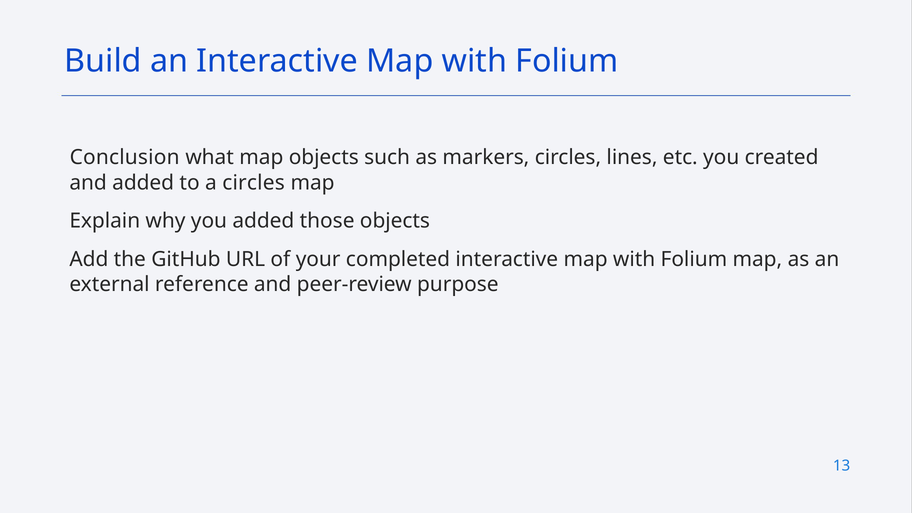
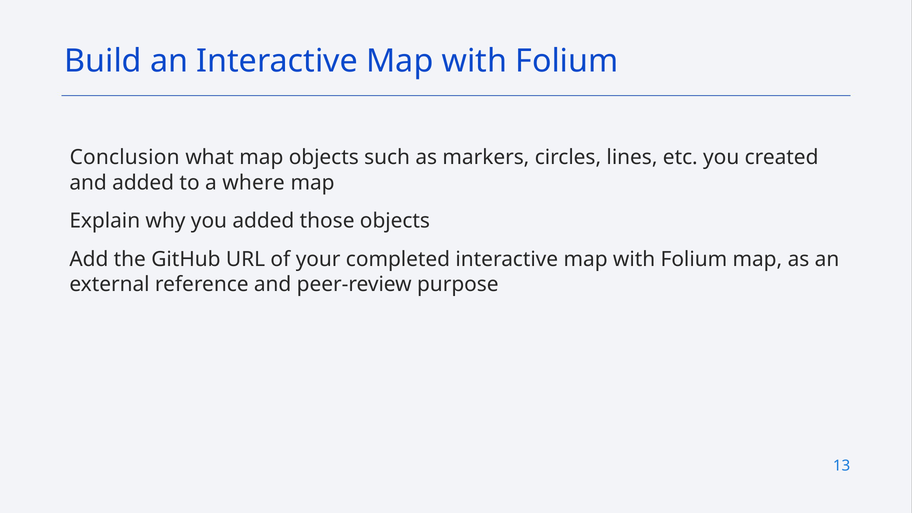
a circles: circles -> where (254, 183)
